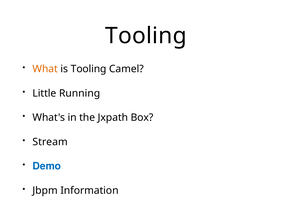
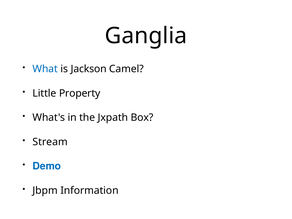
Tooling: Tooling -> Ganglia (146, 36)
What colour: orange -> blue (45, 69)
is Tooling: Tooling -> Jackson (89, 69)
Running: Running -> Property (80, 93)
